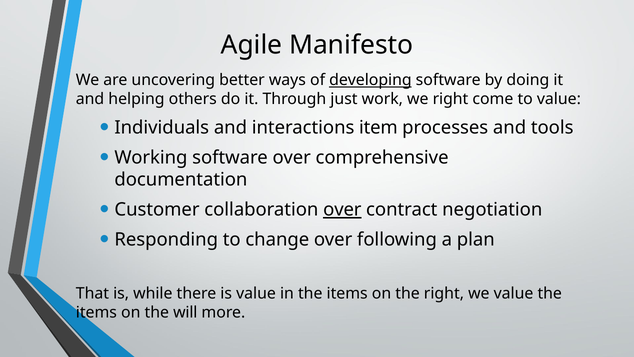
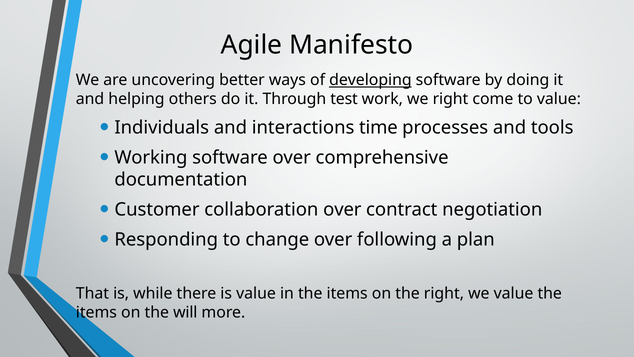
just: just -> test (344, 99)
item: item -> time (378, 128)
over underline: present -> none (342, 210)
